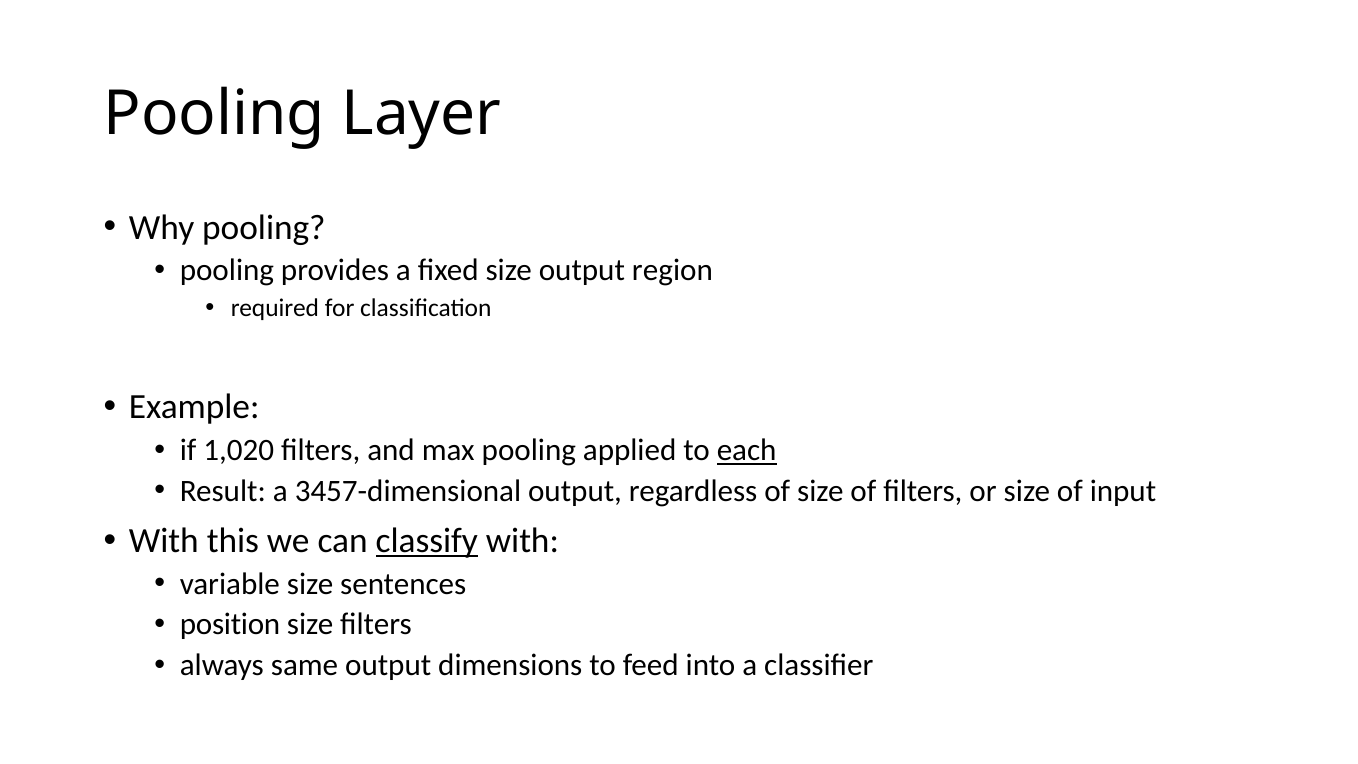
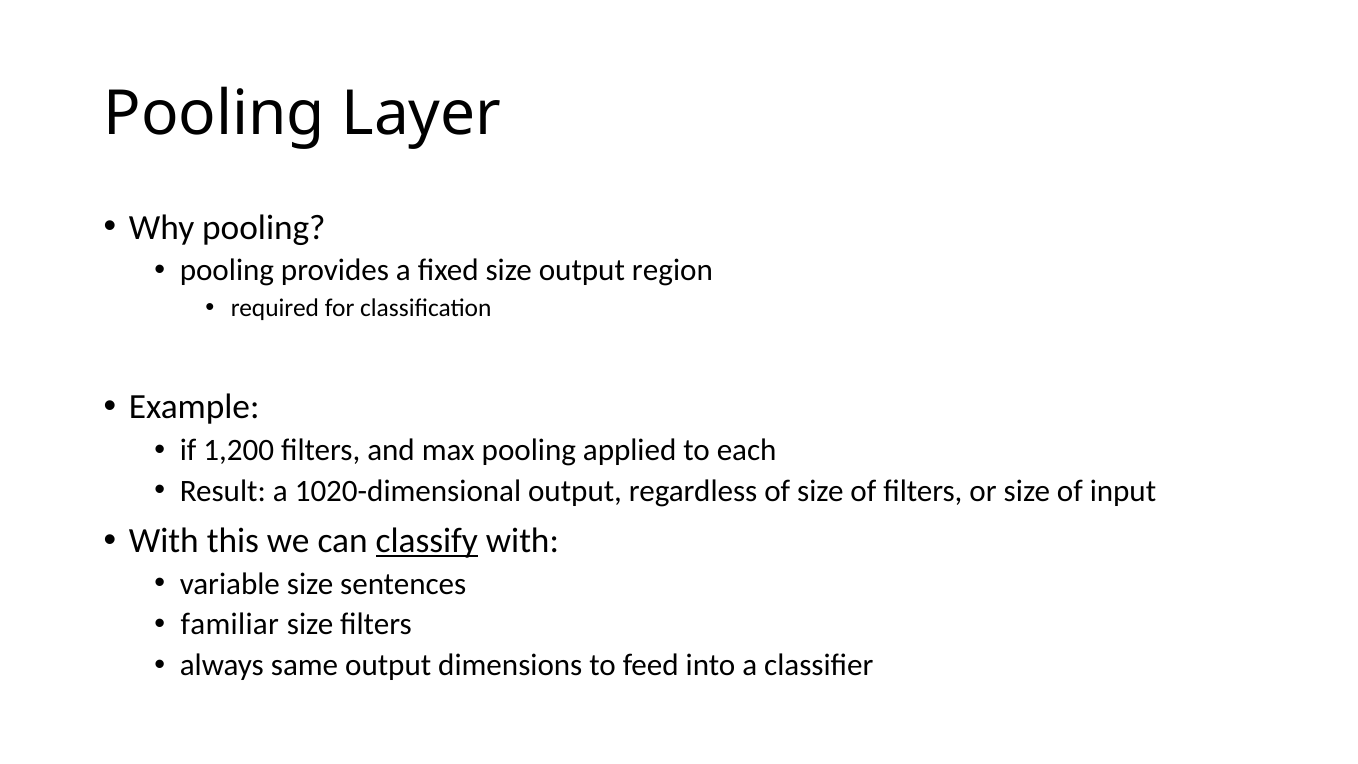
1,020: 1,020 -> 1,200 (239, 450)
each underline: present -> none (747, 450)
3457-dimensional: 3457-dimensional -> 1020-dimensional (408, 491)
position: position -> familiar (230, 624)
